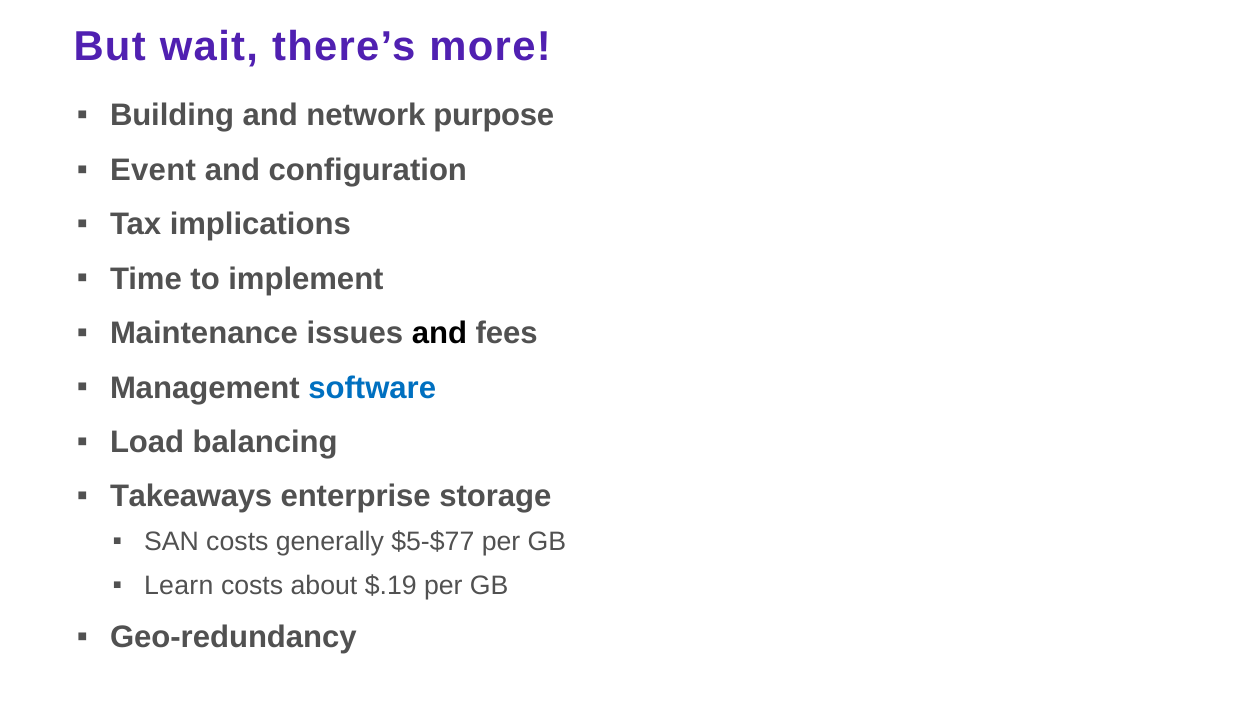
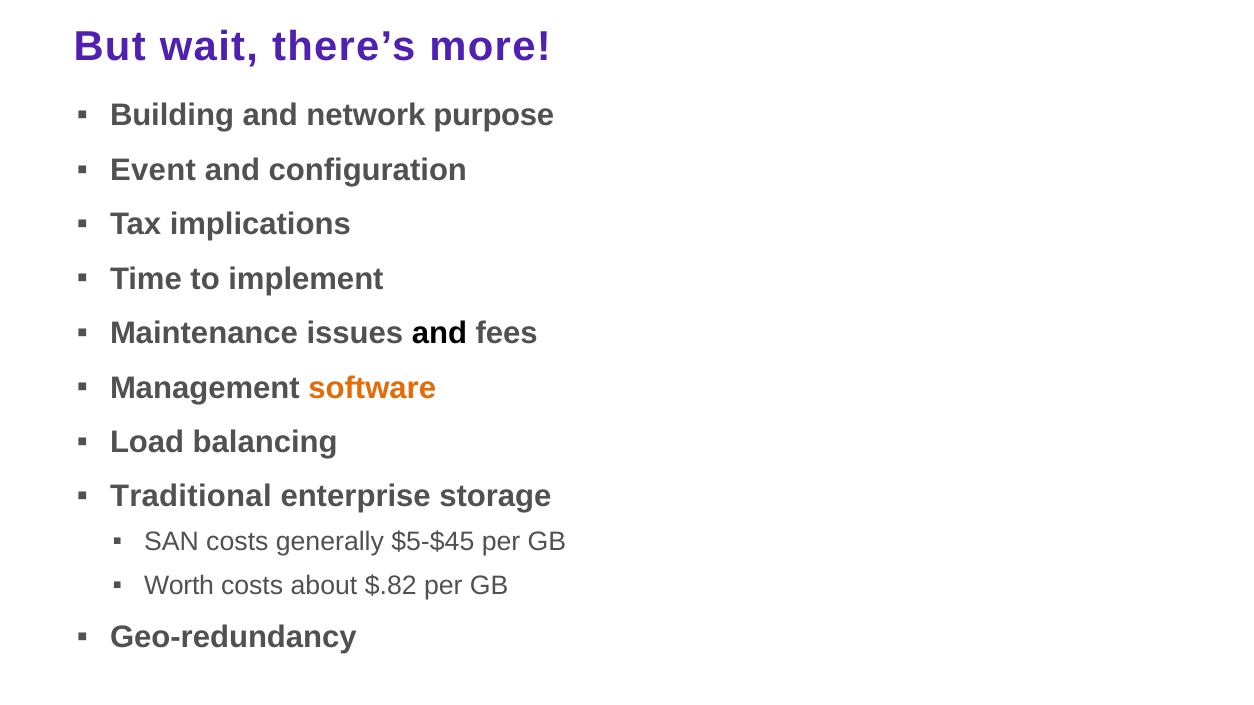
software colour: blue -> orange (372, 388)
Takeaways: Takeaways -> Traditional (191, 497)
$5-$77: $5-$77 -> $5-$45 (433, 542)
Learn: Learn -> Worth (179, 586)
$.19: $.19 -> $.82 (391, 586)
